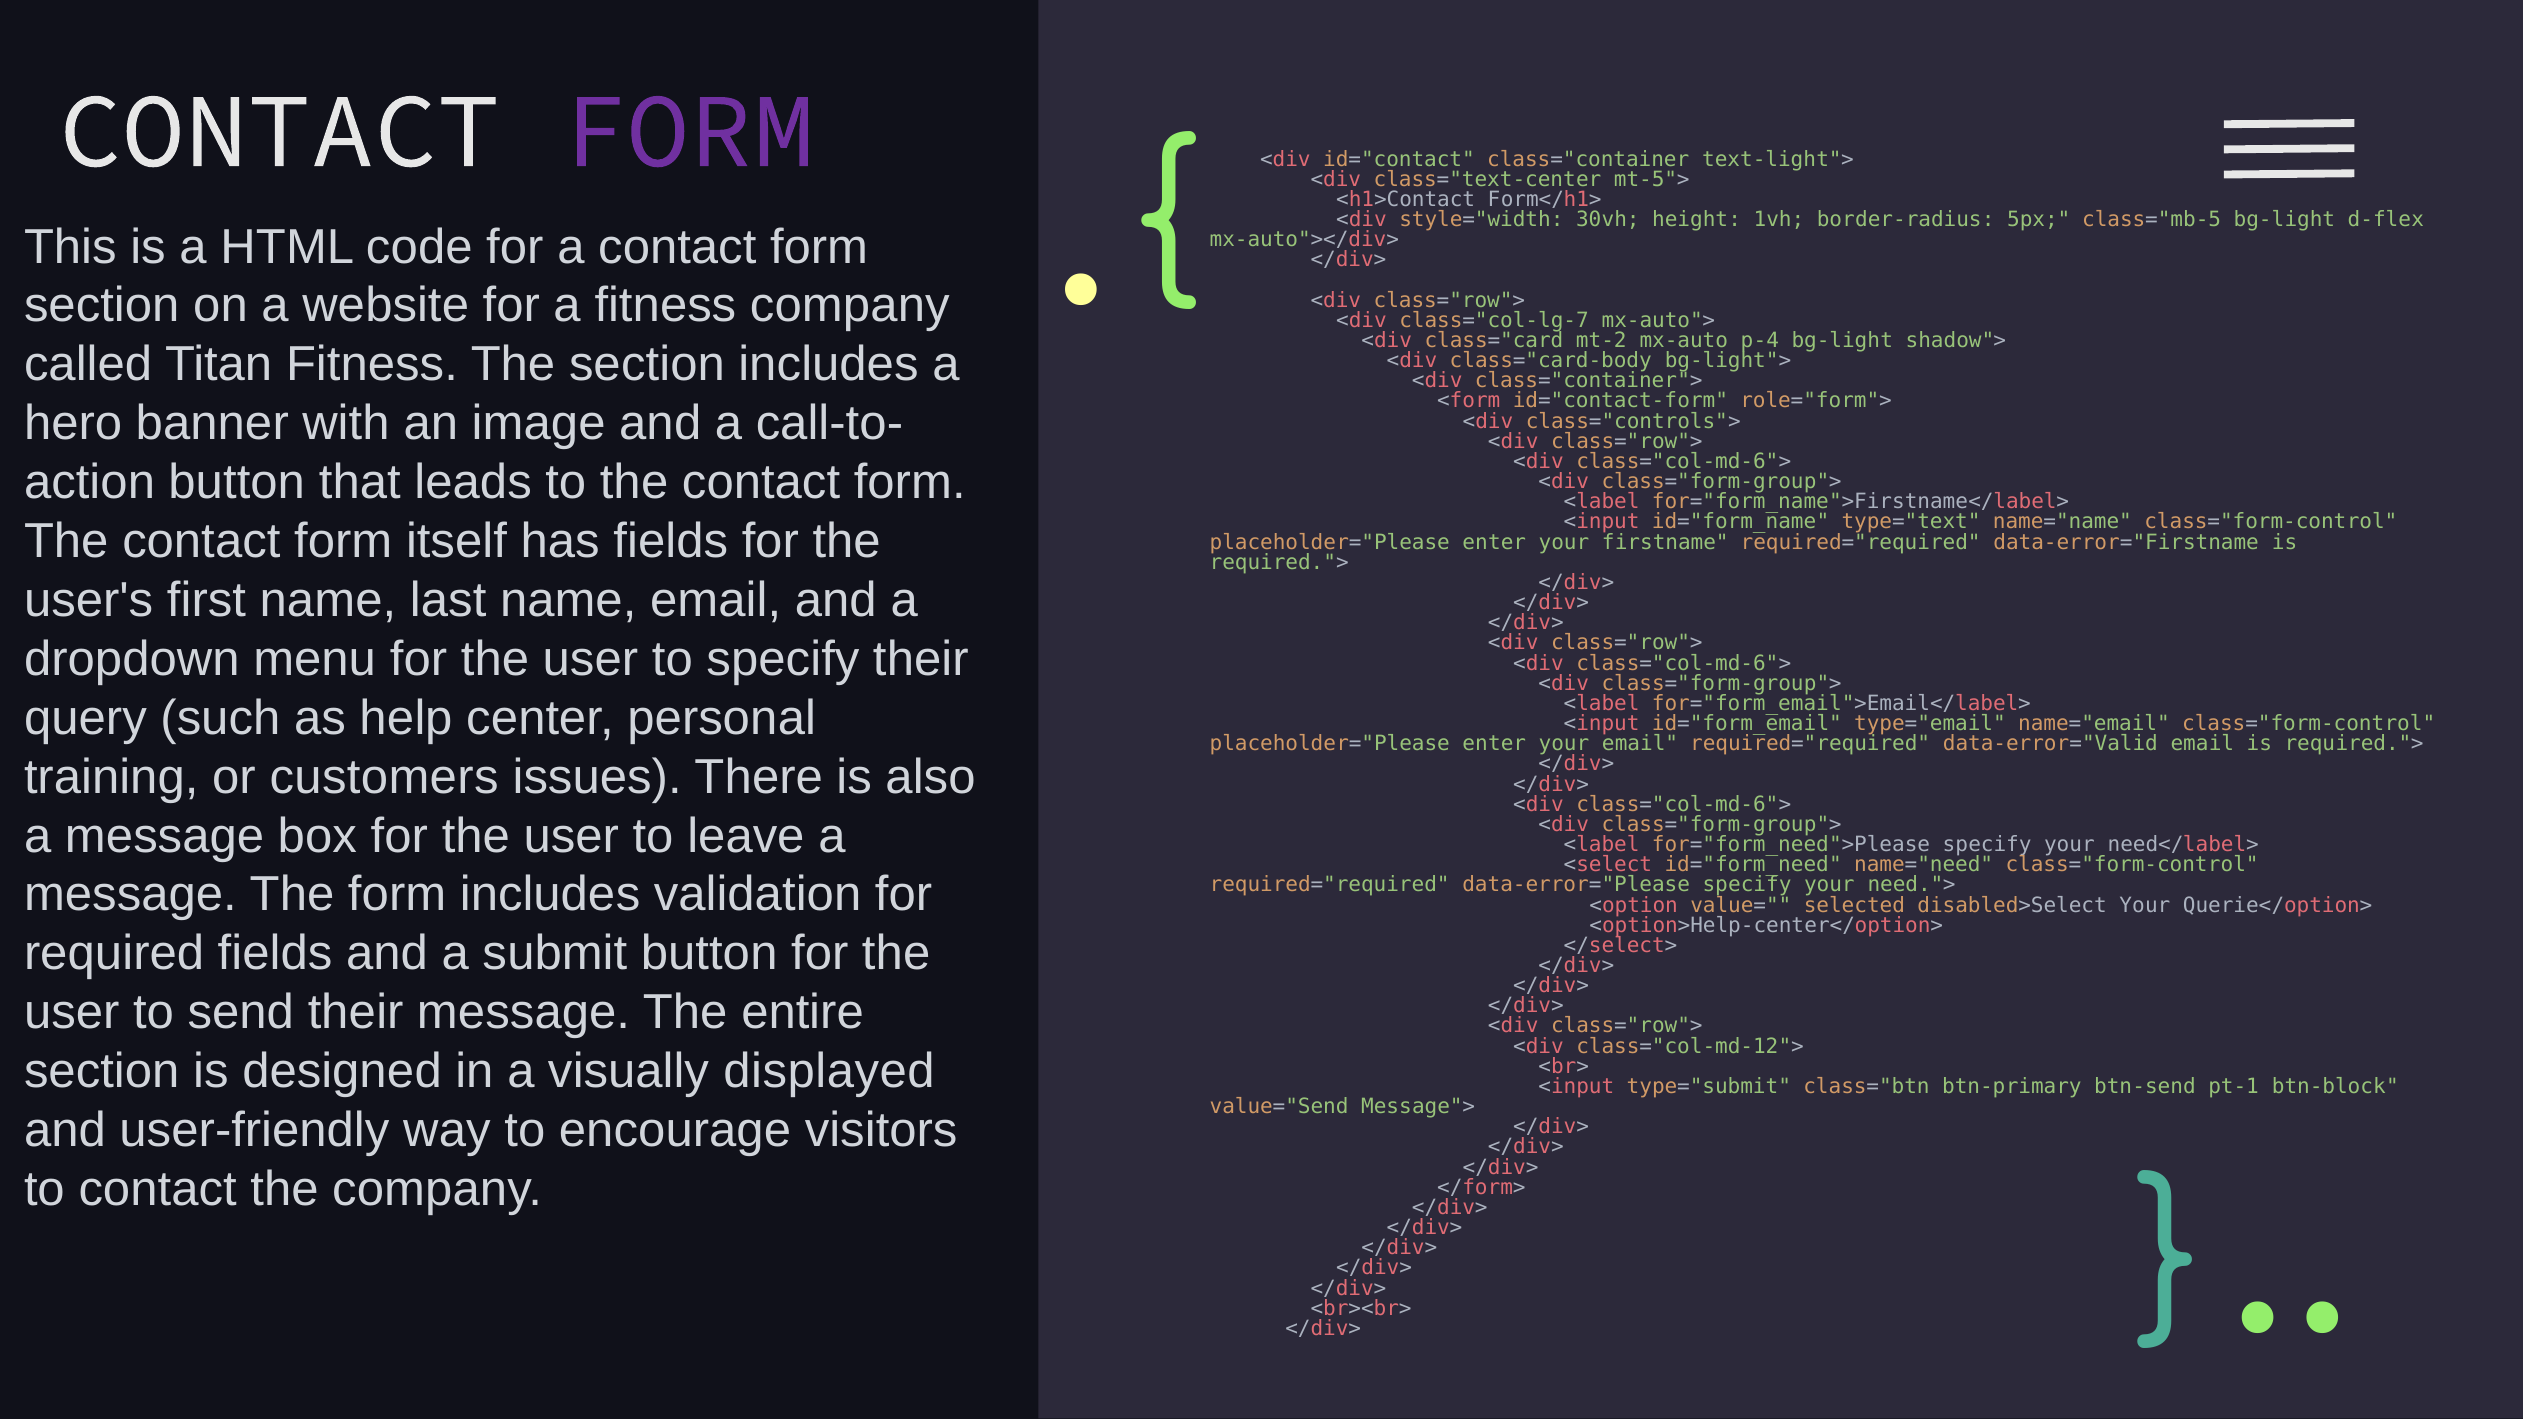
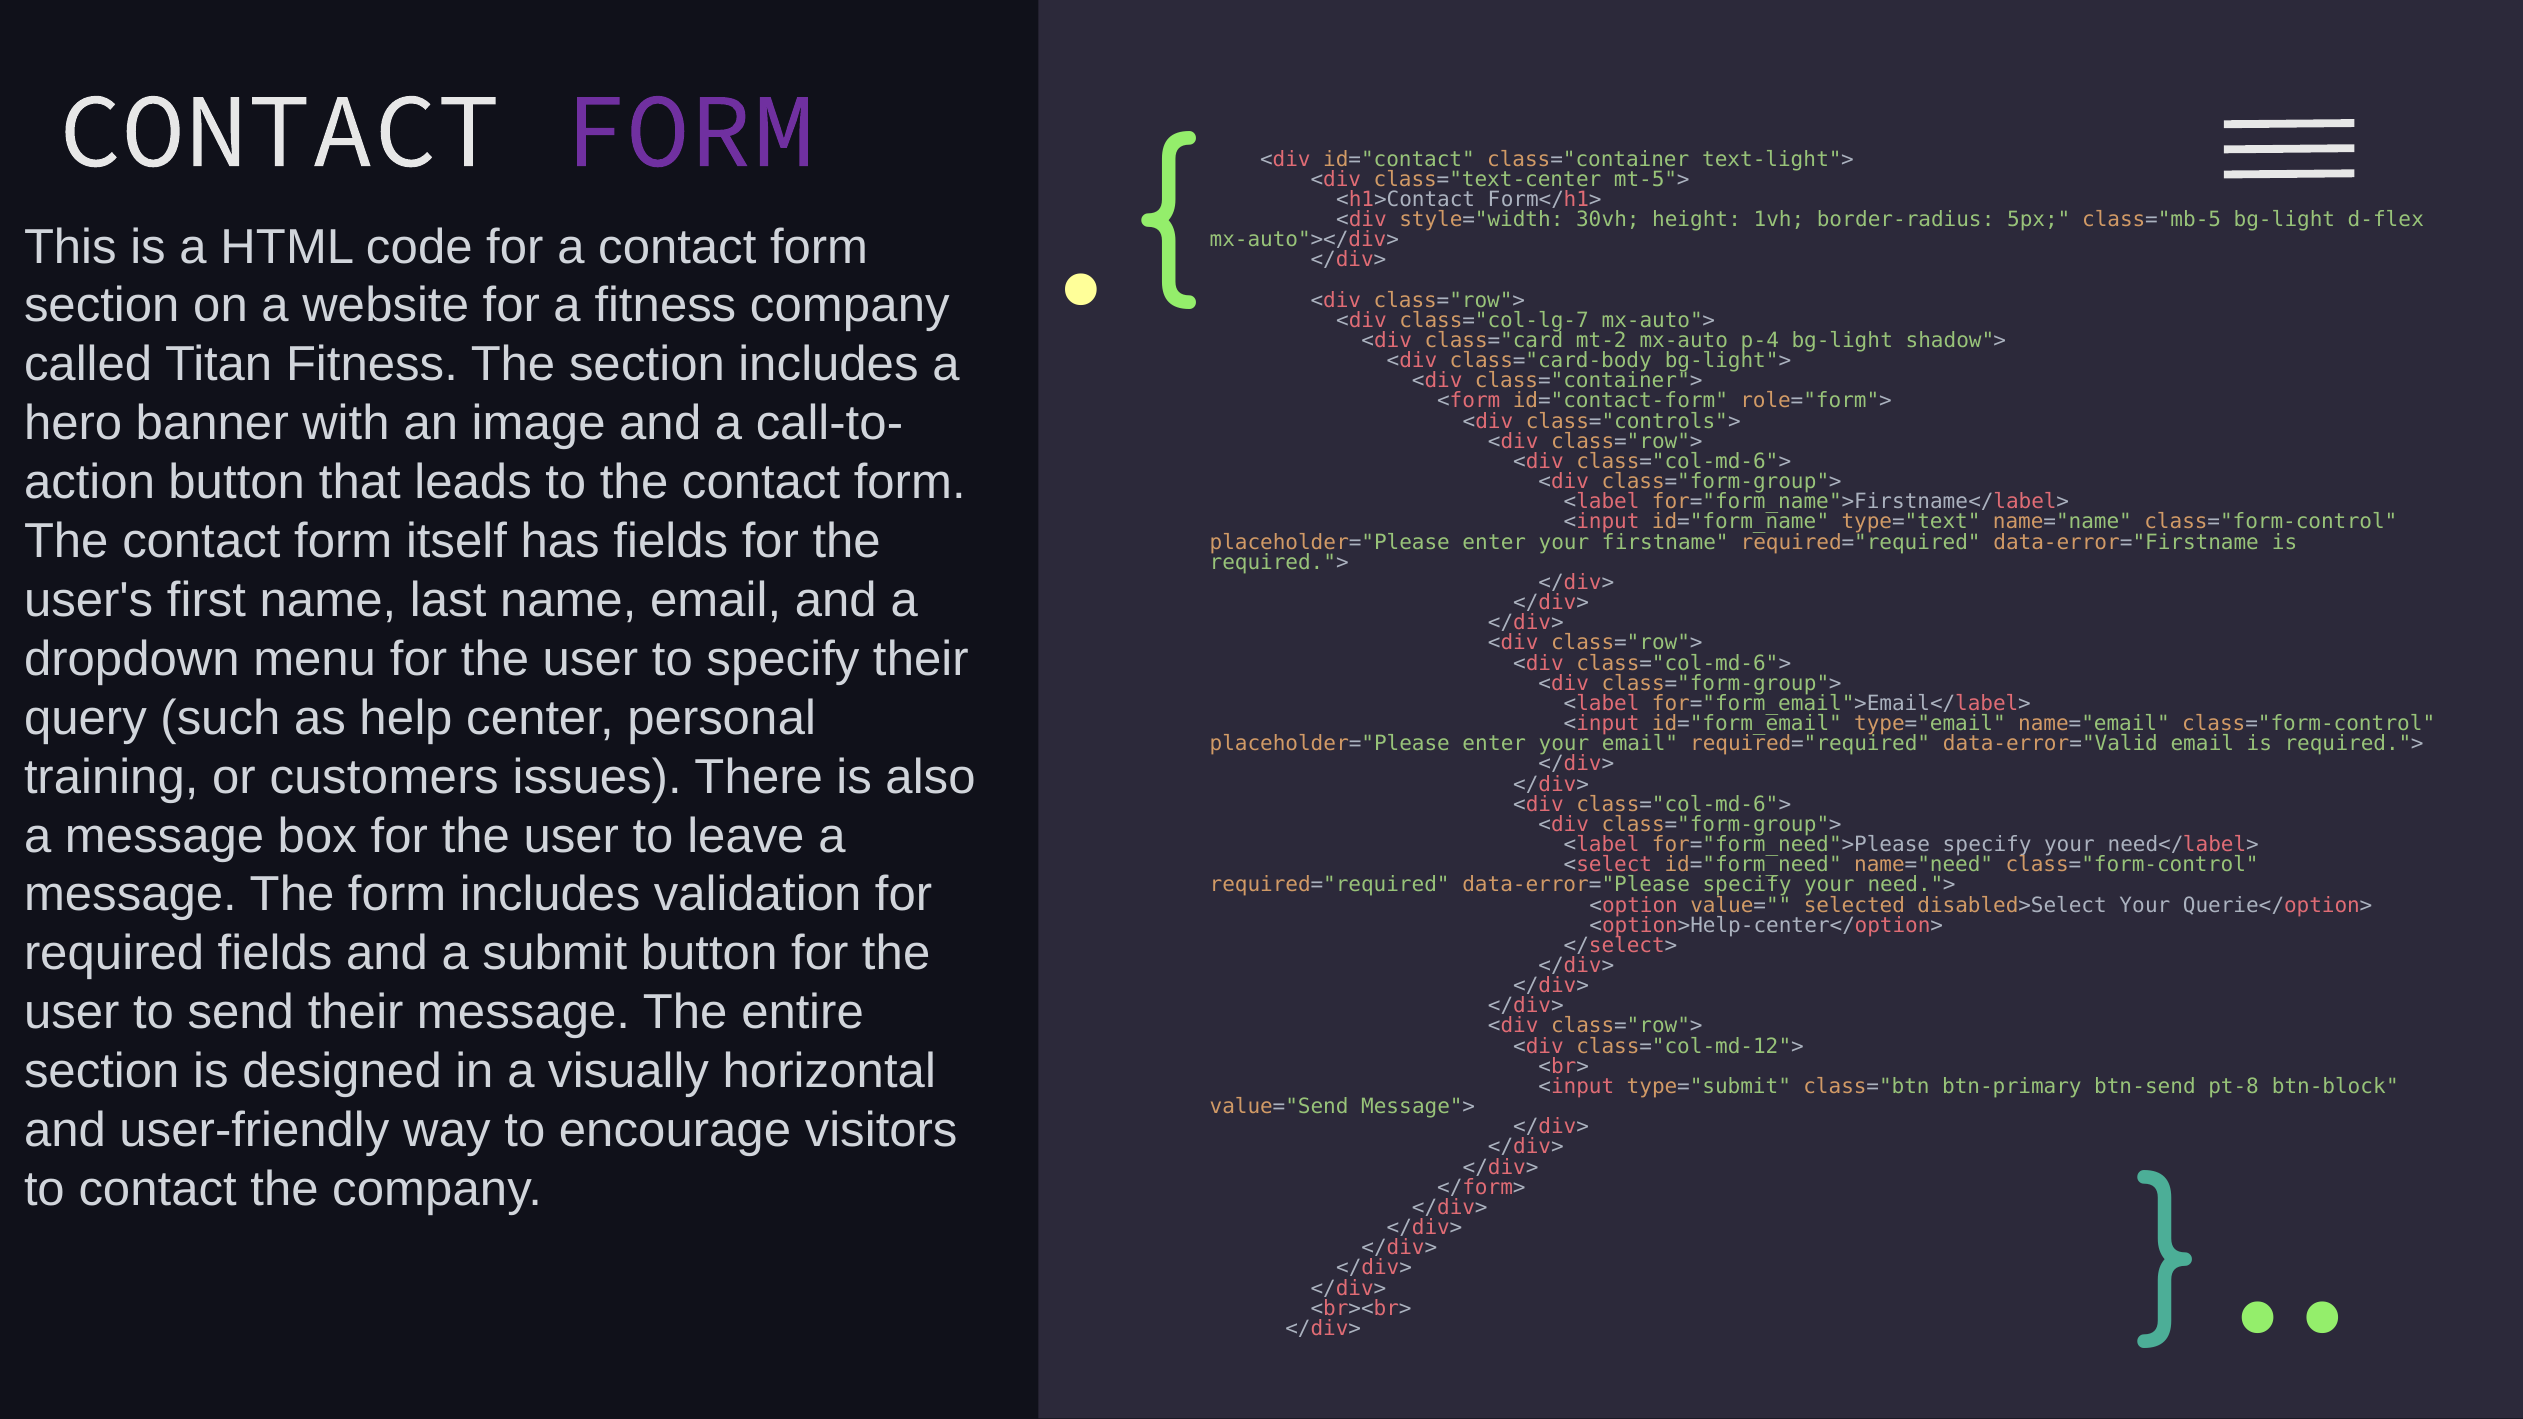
displayed: displayed -> horizontal (829, 1072)
pt-1: pt-1 -> pt-8 (2234, 1087)
